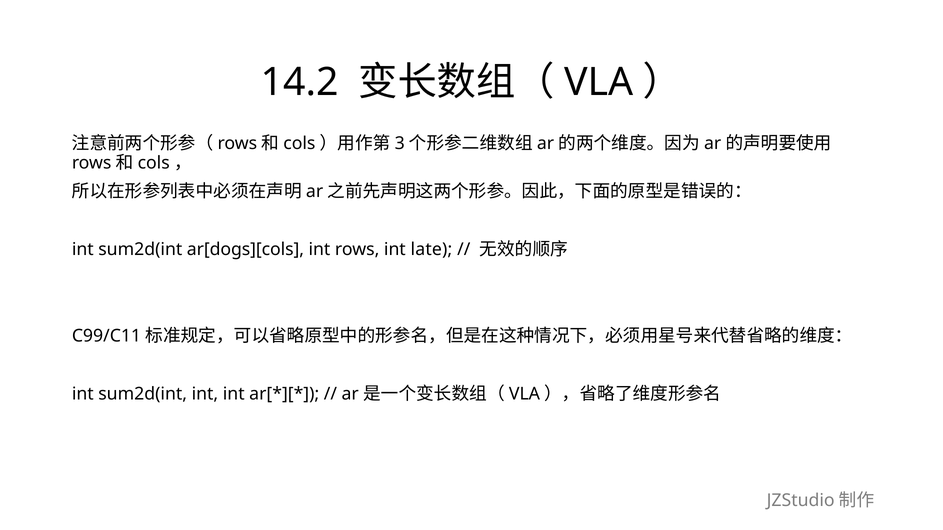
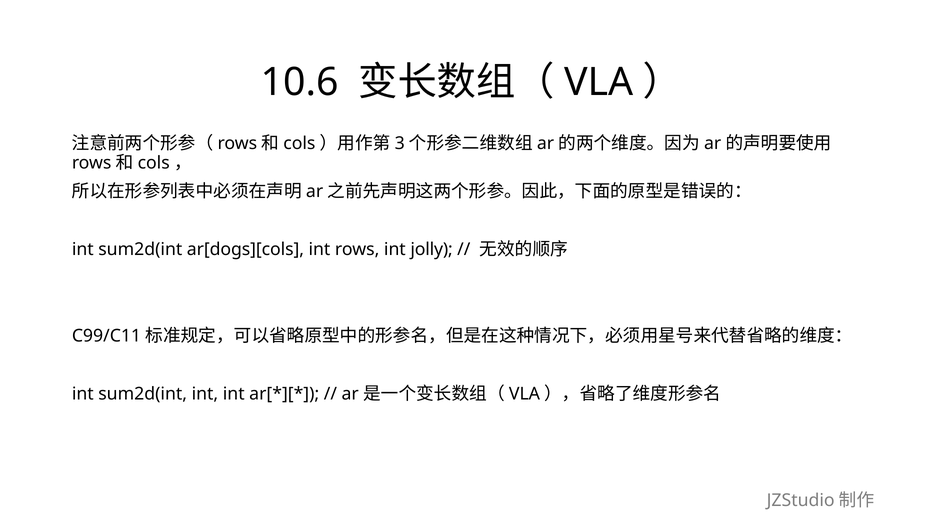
14.2: 14.2 -> 10.6 (300, 83)
late: late -> jolly (432, 250)
